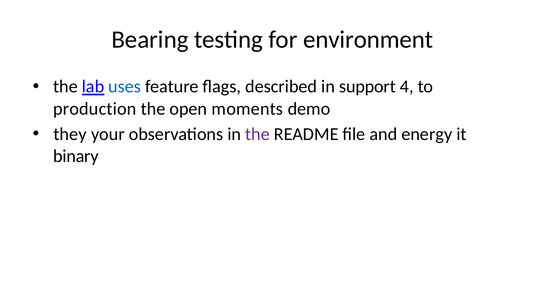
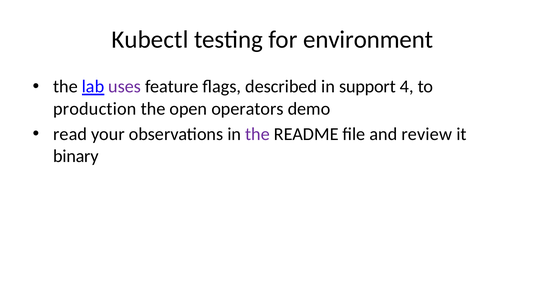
Bearing: Bearing -> Kubectl (150, 40)
uses colour: blue -> purple (125, 86)
moments: moments -> operators (247, 109)
they: they -> read (70, 134)
energy: energy -> review (427, 134)
